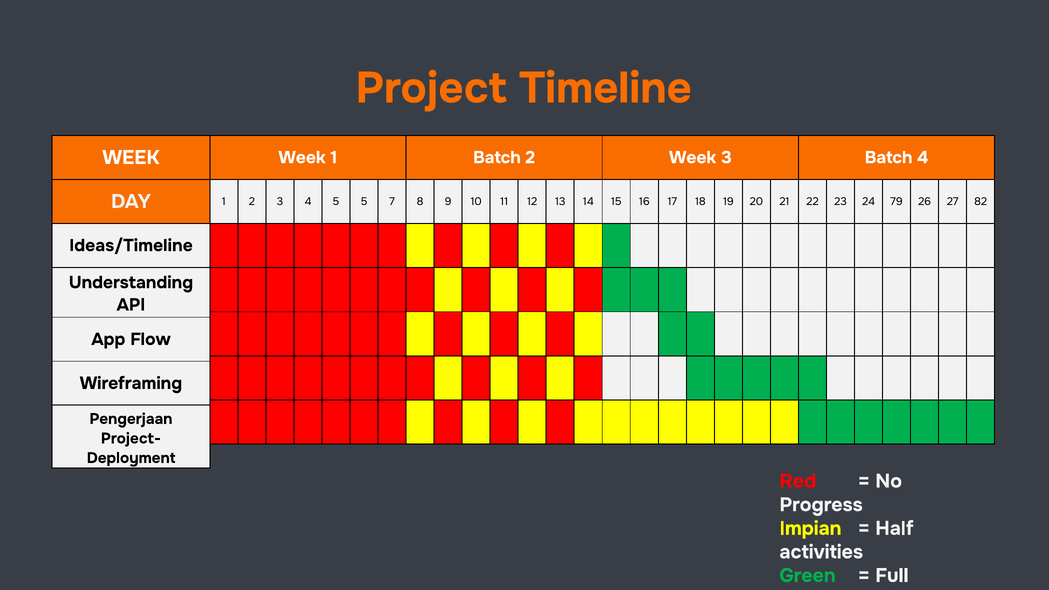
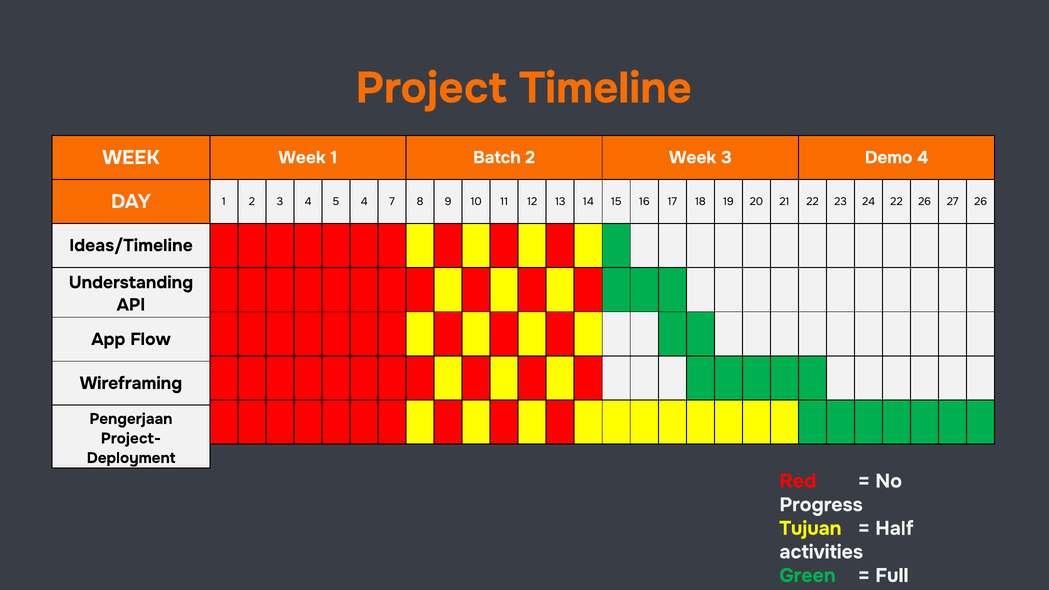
3 Batch: Batch -> Demo (889, 157)
5 5: 5 -> 4 (364, 202)
24 79: 79 -> 22 (896, 202)
27 82: 82 -> 26 (981, 202)
Impian: Impian -> Tujuan (810, 528)
